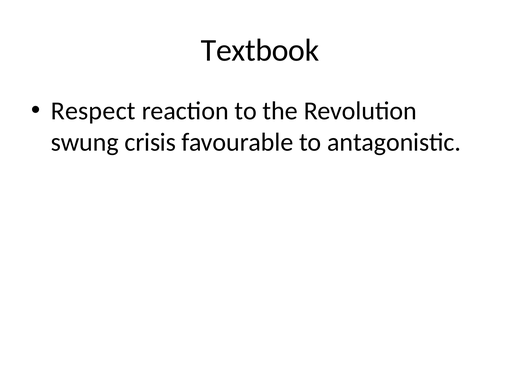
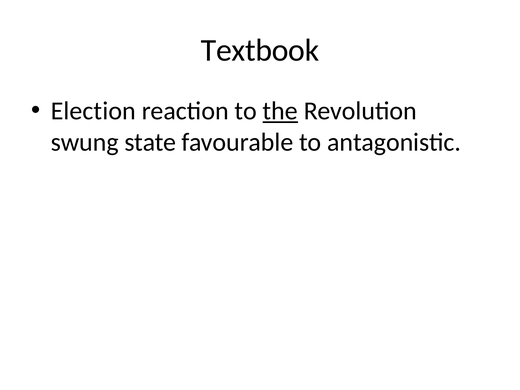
Respect: Respect -> Election (93, 111)
the underline: none -> present (280, 111)
crisis: crisis -> state (150, 142)
